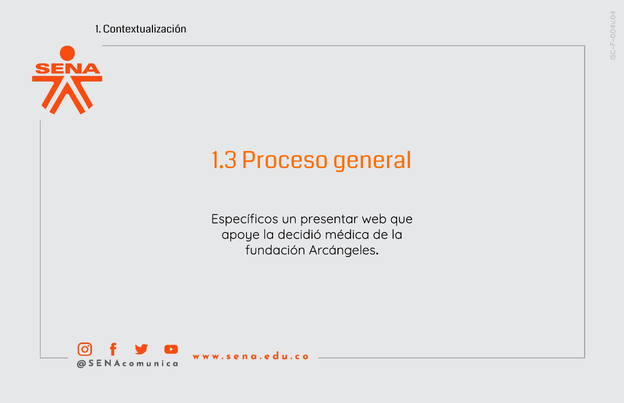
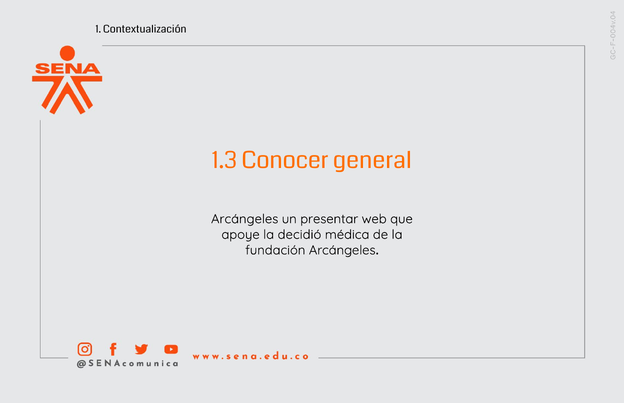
Proceso: Proceso -> Conocer (285, 161)
Específicos: Específicos -> Arcángeles (245, 219)
